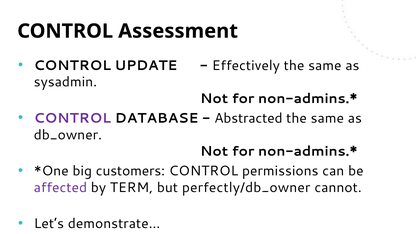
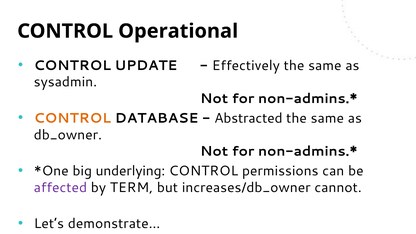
Assessment: Assessment -> Operational (178, 31)
CONTROL colour: purple -> orange (72, 118)
customers: customers -> underlying (130, 171)
perfectly/db_owner: perfectly/db_owner -> increases/db_owner (246, 187)
